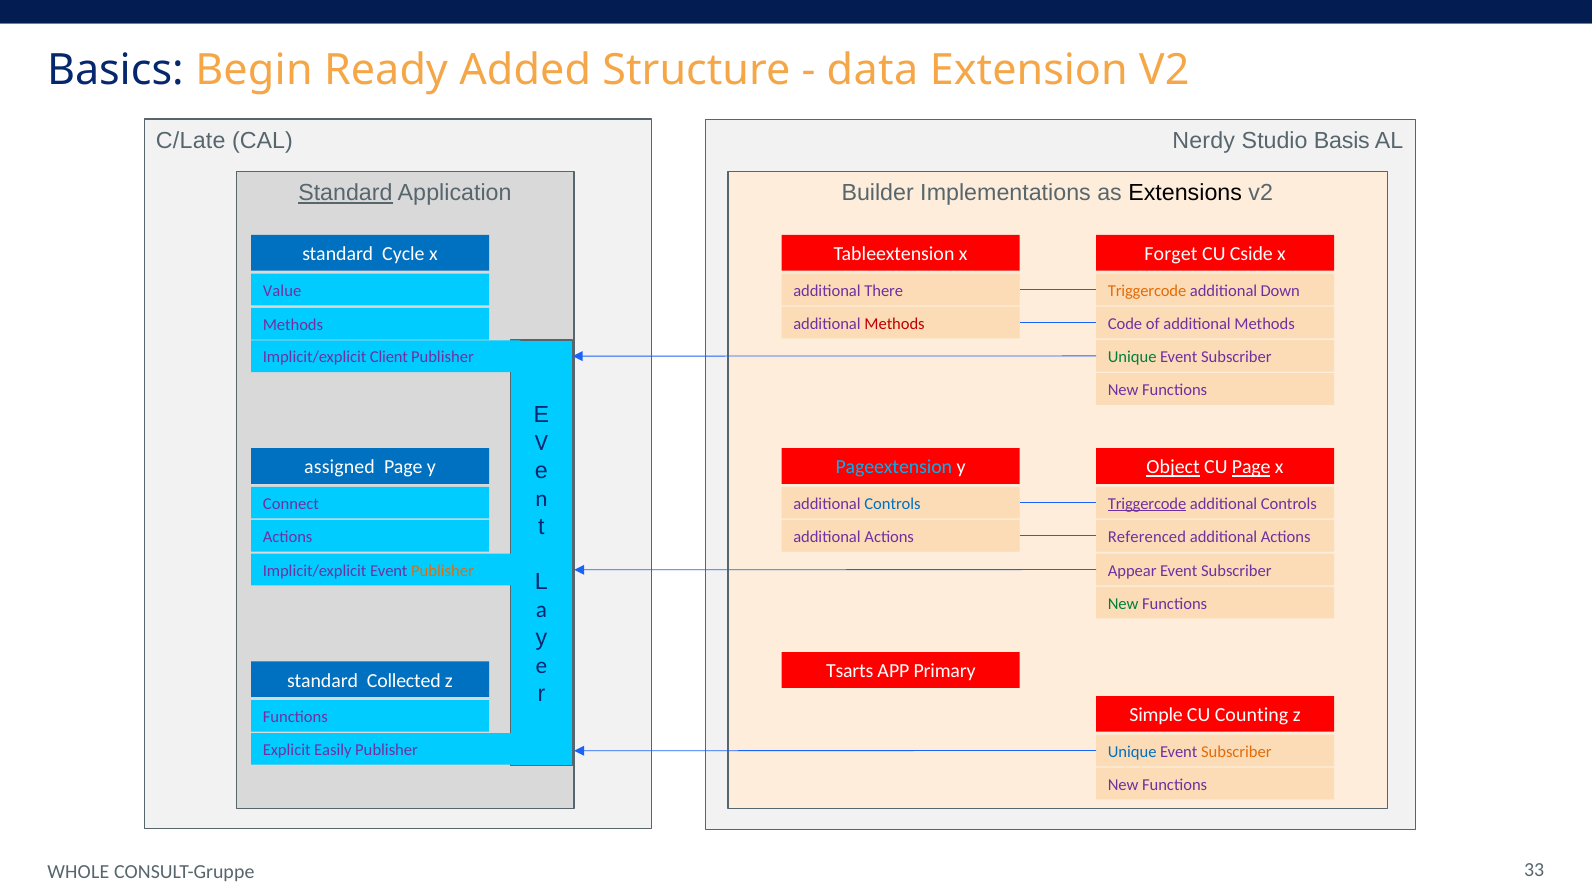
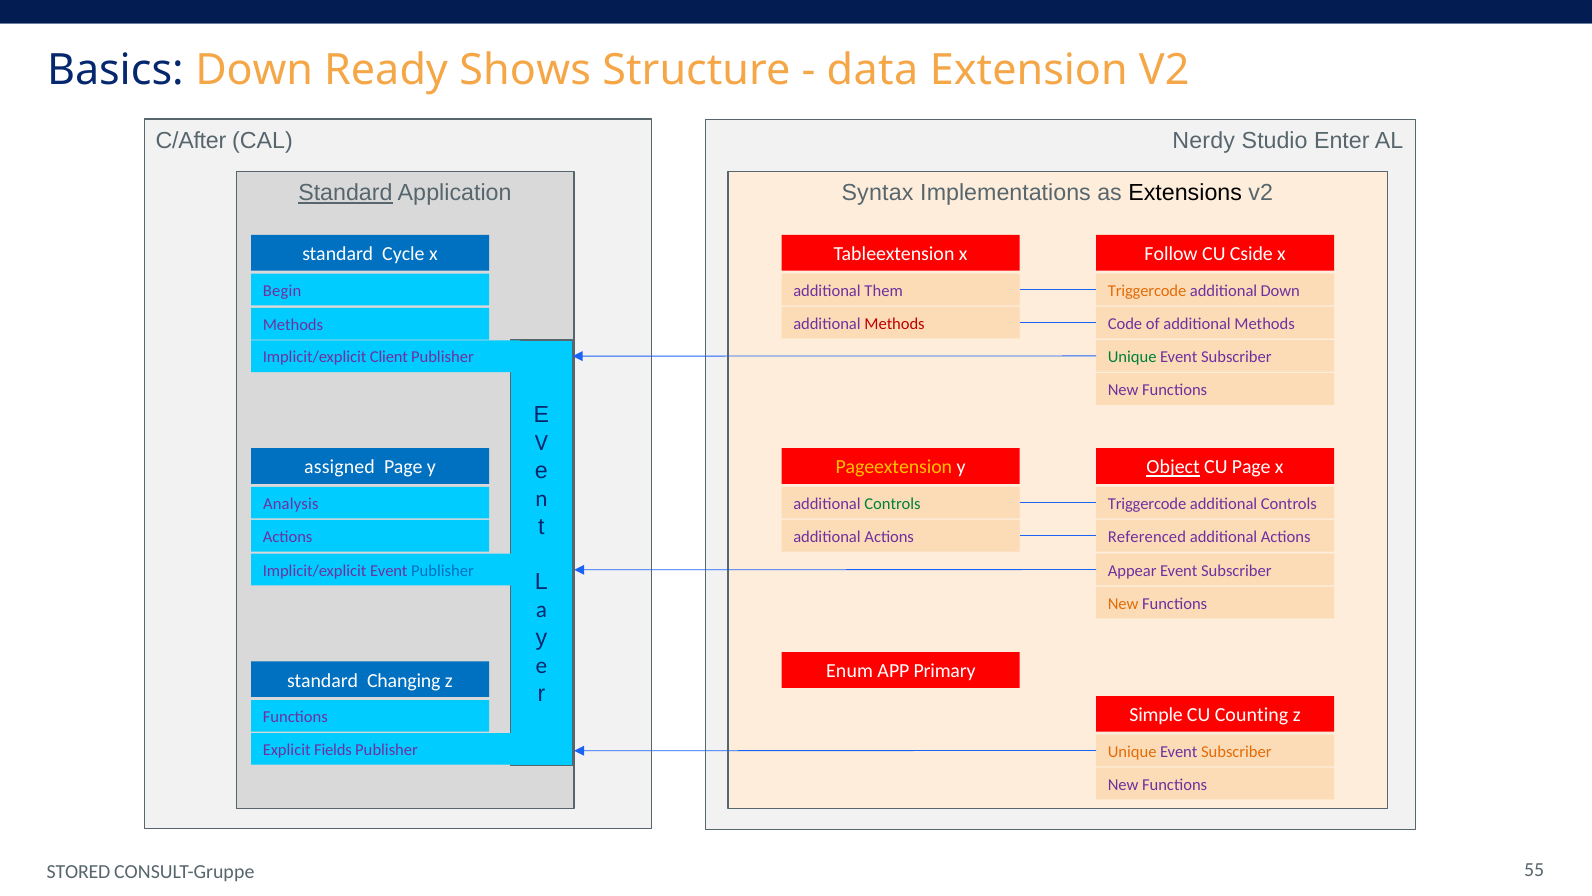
Basics Begin: Begin -> Down (254, 70)
Added: Added -> Shows (525, 70)
C/Late: C/Late -> C/After (191, 141)
Basis: Basis -> Enter (1342, 141)
Builder: Builder -> Syntax (878, 193)
Forget: Forget -> Follow (1171, 254)
Value: Value -> Begin (282, 290)
There: There -> Them (884, 290)
Pageextension colour: light blue -> yellow (894, 467)
Page underline: present -> none (1251, 467)
Connect: Connect -> Analysis (291, 504)
Controls colour: blue -> green (893, 504)
Triggercode underline: present -> none (1147, 504)
Publisher colour: orange -> blue (442, 570)
New colour: green -> orange (1123, 603)
Tsarts: Tsarts -> Enum (850, 671)
Collected: Collected -> Changing (404, 680)
Easily: Easily -> Fields (333, 750)
Unique colour: blue -> orange (1132, 751)
WHOLE: WHOLE -> STORED (79, 871)
33: 33 -> 55 (1534, 869)
